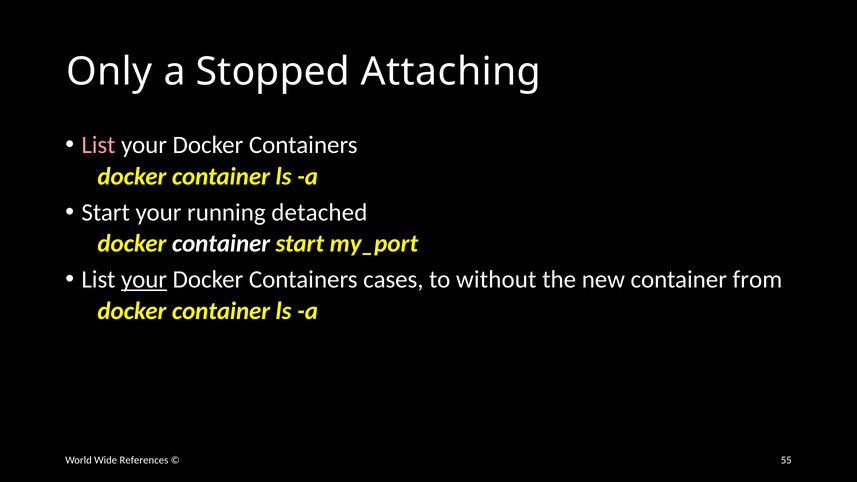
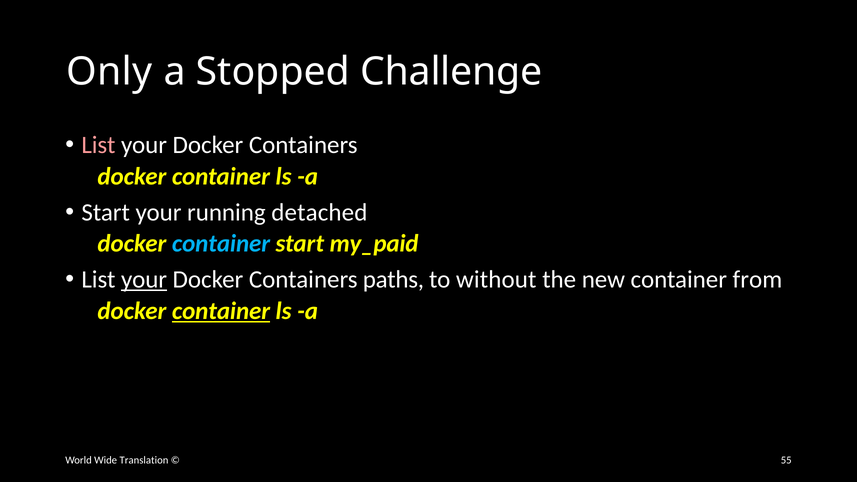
Attaching: Attaching -> Challenge (451, 72)
container colour: white -> light blue (221, 244)
my_port: my_port -> my_paid (374, 244)
cases: cases -> paths (393, 280)
container underline: none -> present (221, 311)
References: References -> Translation (144, 460)
